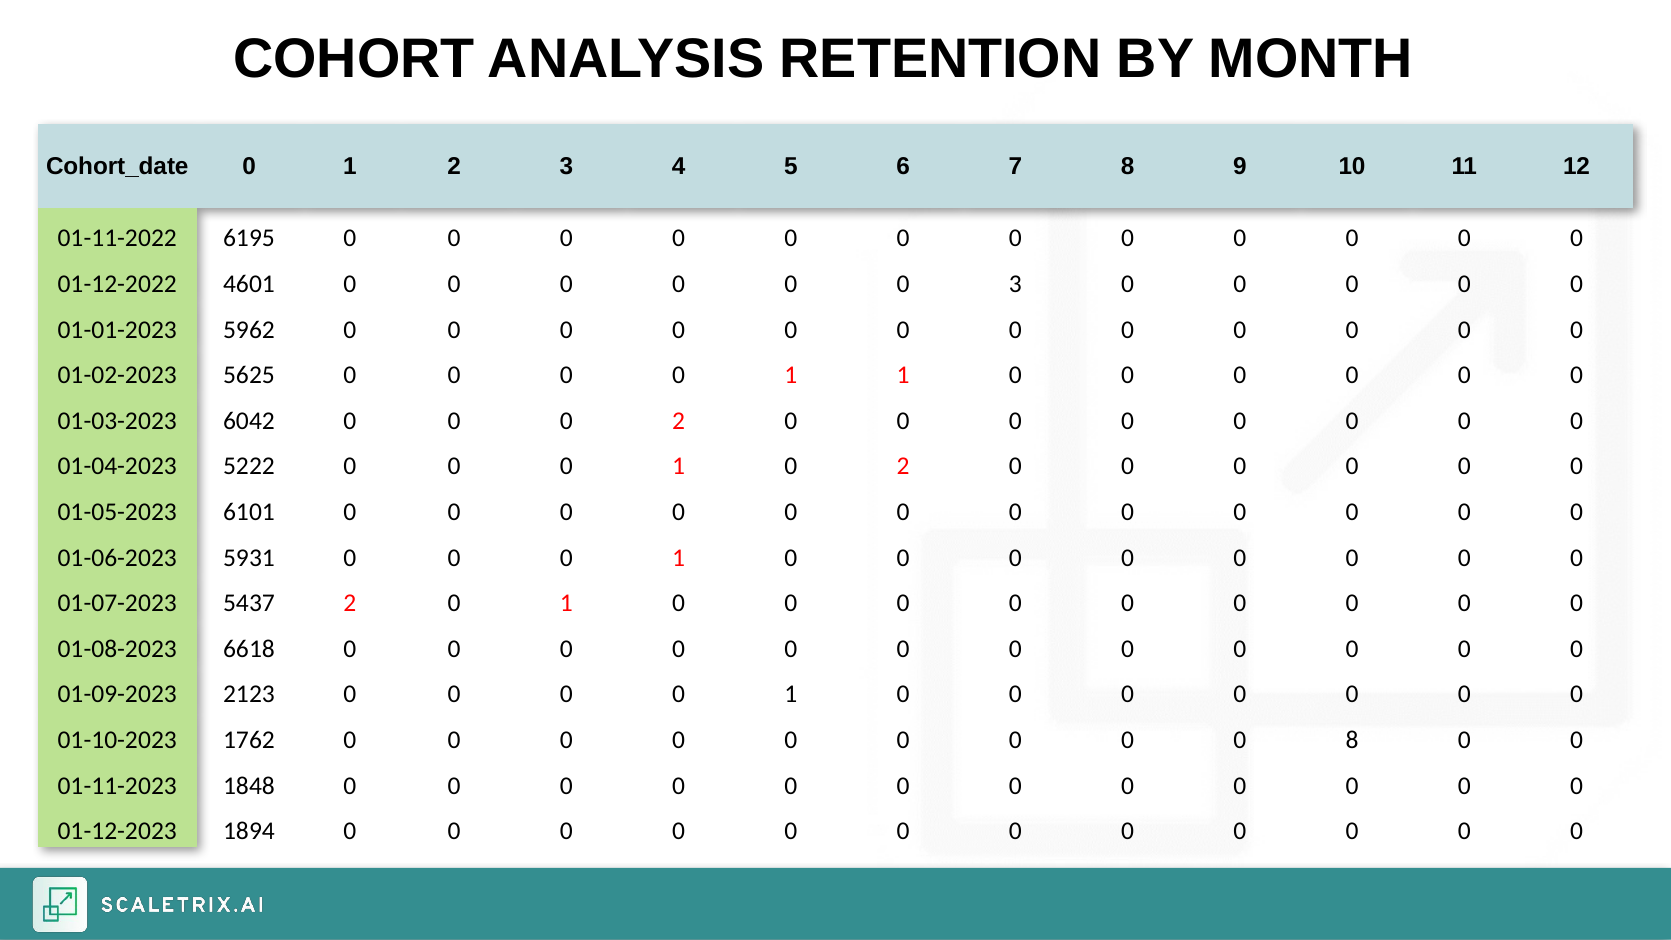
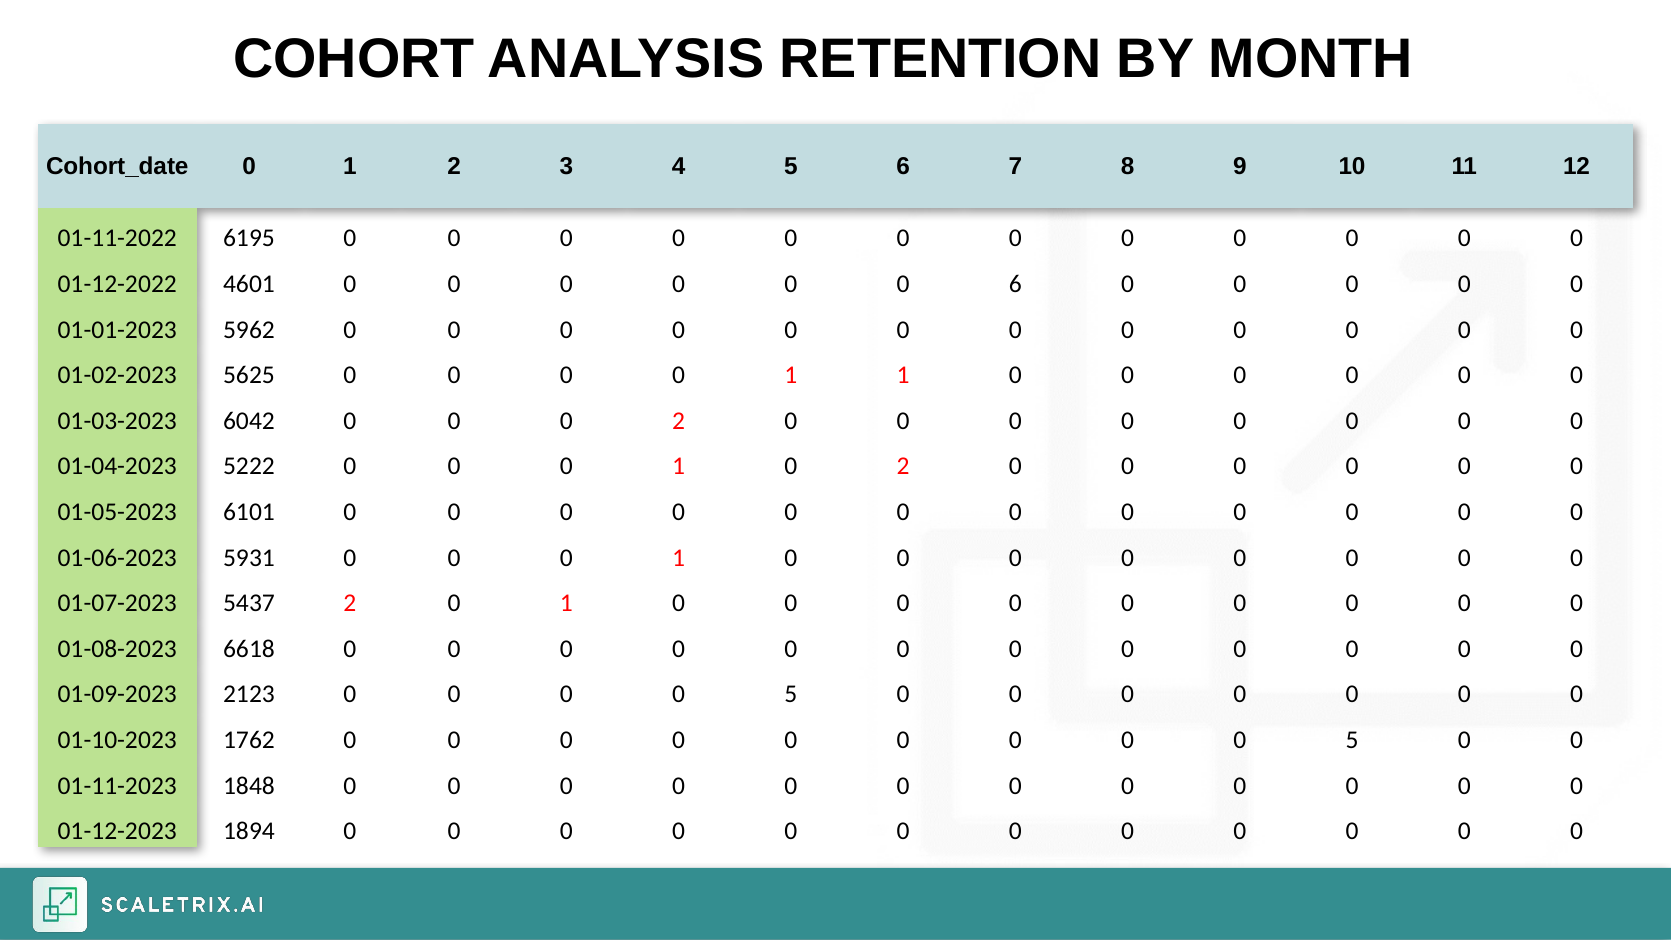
0 3: 3 -> 6 (1015, 284)
1: 1 -> 5 (791, 694)
8: 8 -> 5 (1352, 740)
